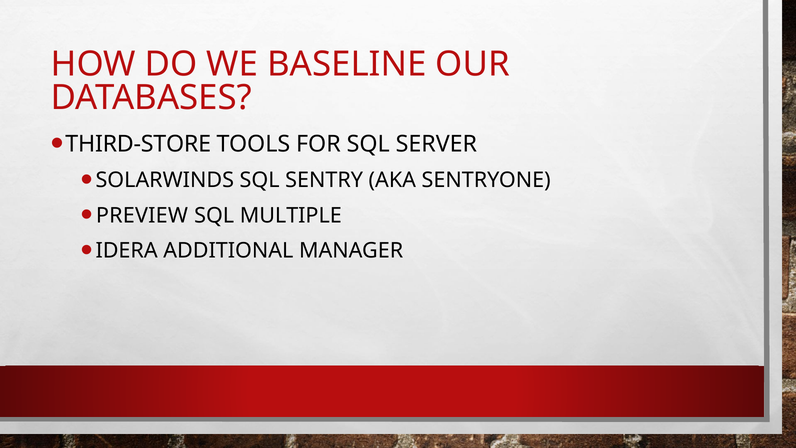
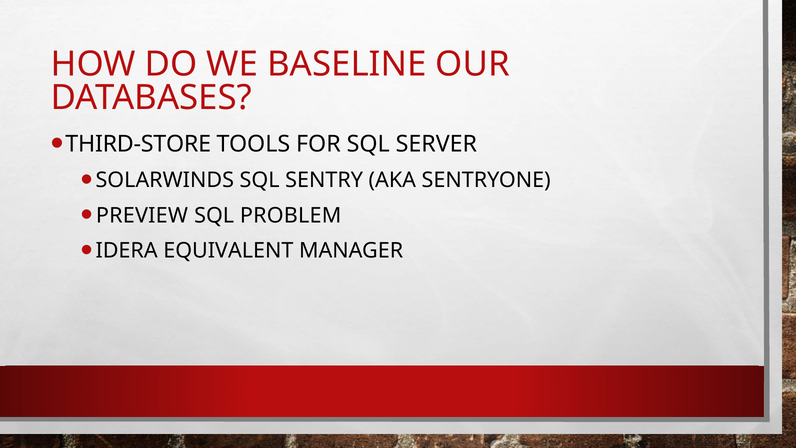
MULTIPLE: MULTIPLE -> PROBLEM (291, 215)
ADDITIONAL: ADDITIONAL -> EQUIVALENT (228, 251)
